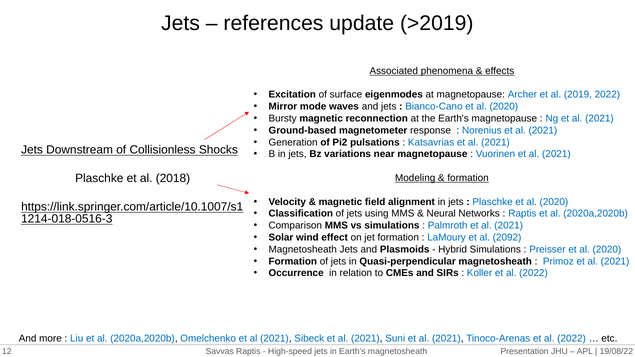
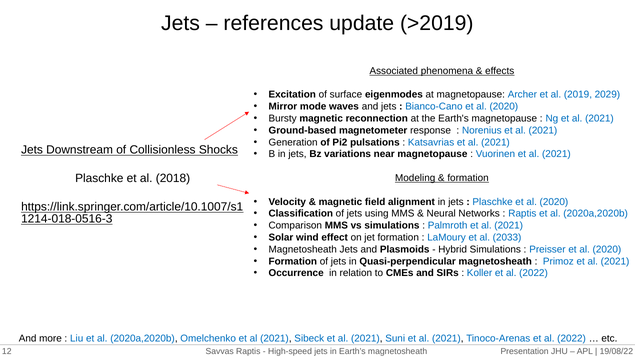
2019 2022: 2022 -> 2029 (607, 95)
2092: 2092 -> 2033 (507, 238)
